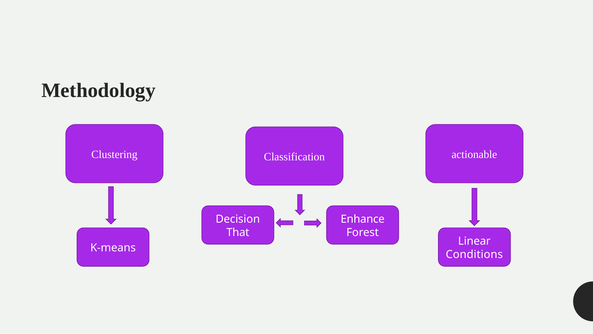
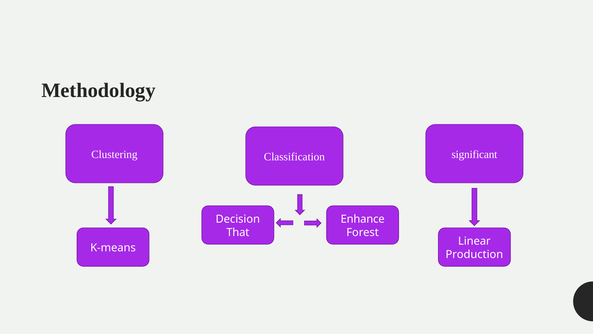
actionable: actionable -> significant (474, 154)
Conditions: Conditions -> Production (474, 254)
